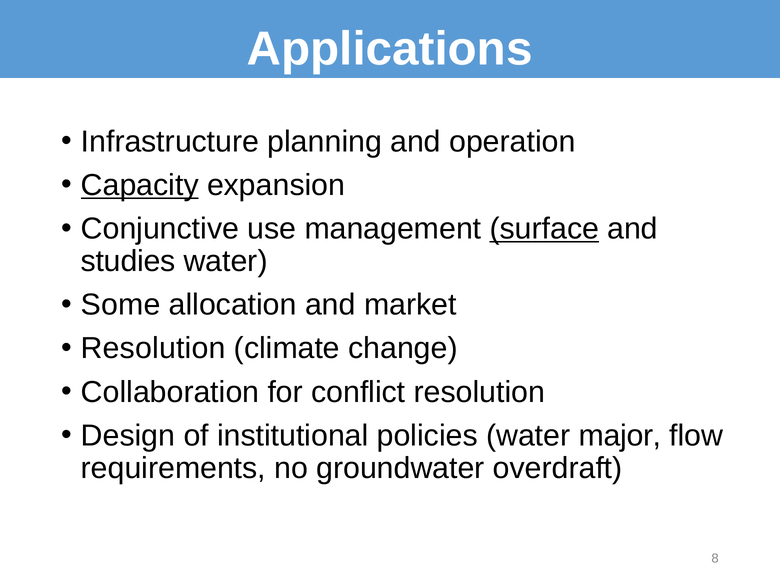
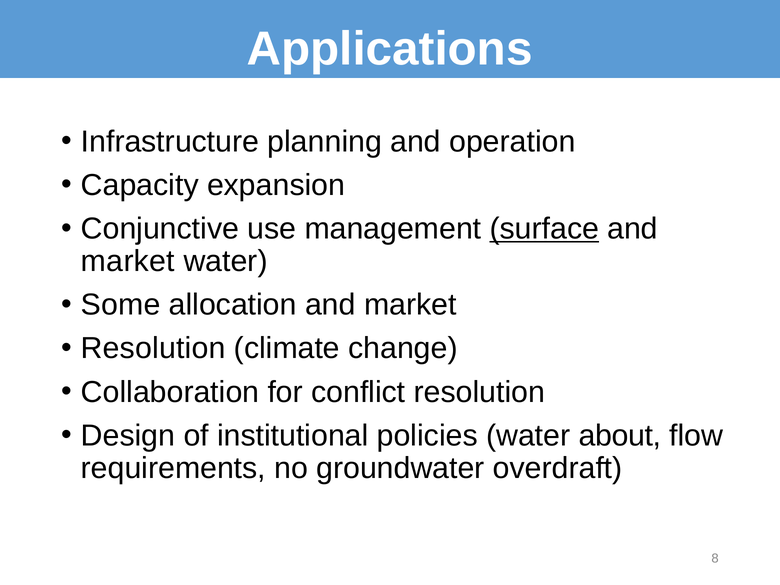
Capacity underline: present -> none (140, 185)
studies: studies -> market (128, 261)
major: major -> about (620, 436)
